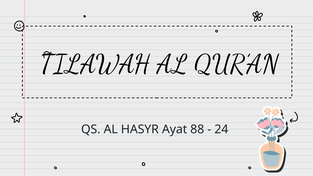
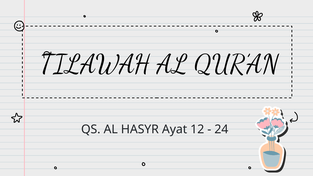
88: 88 -> 12 (197, 129)
